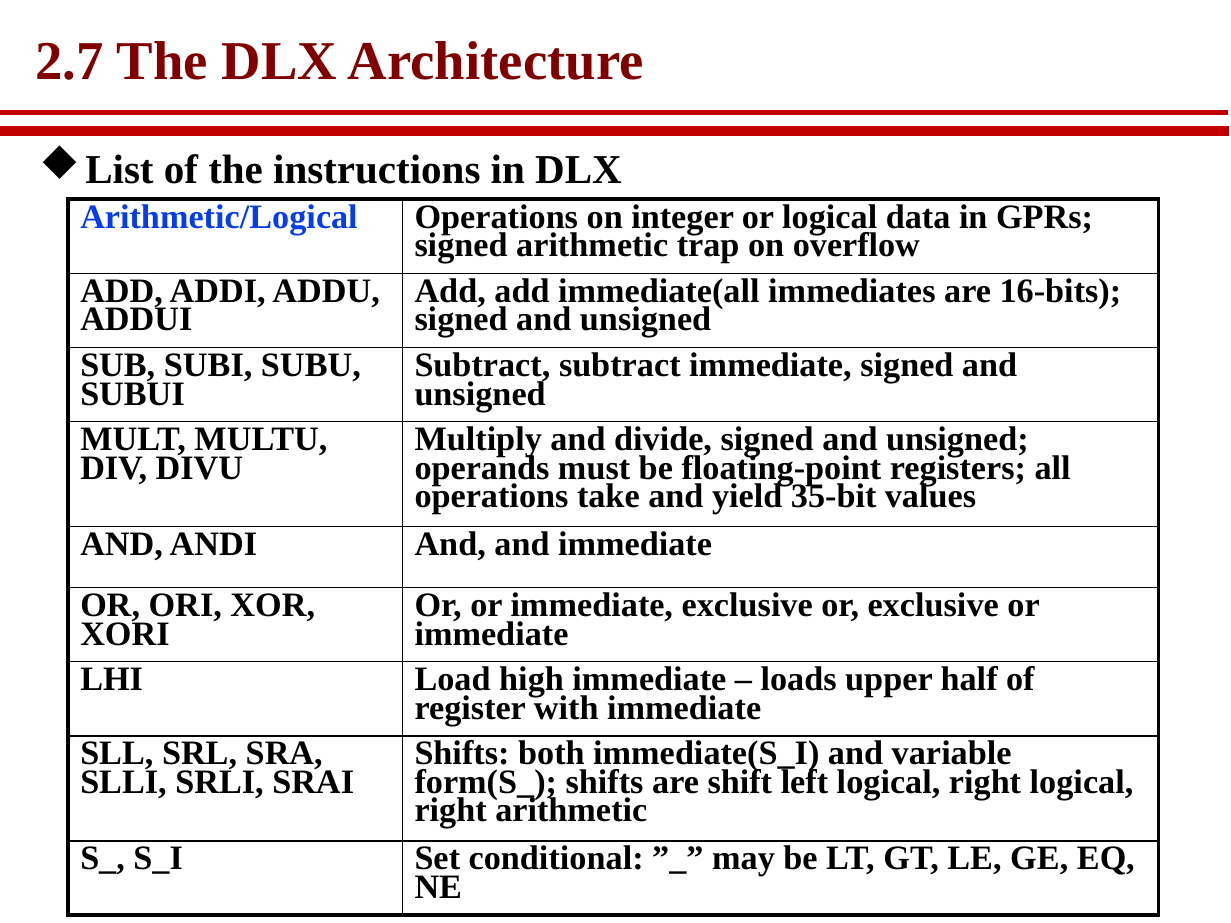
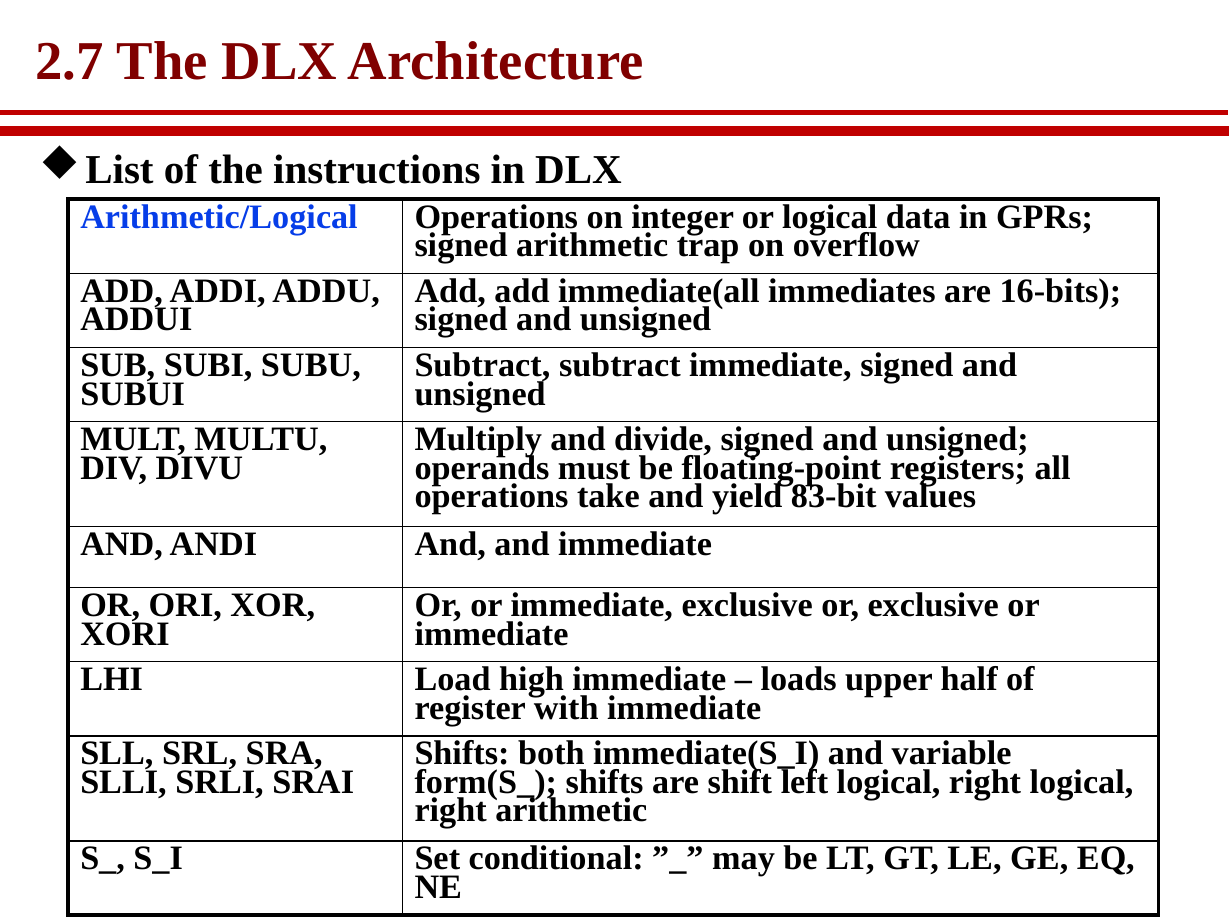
35-bit: 35-bit -> 83-bit (834, 496)
